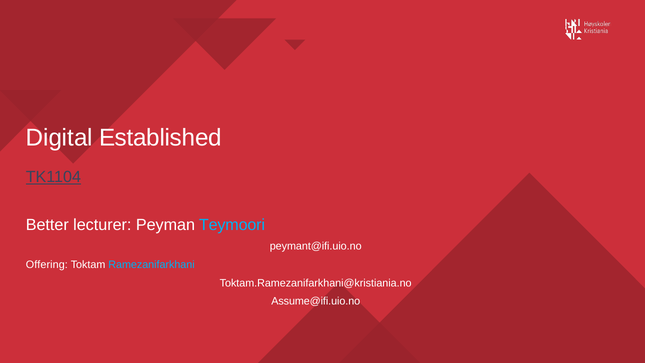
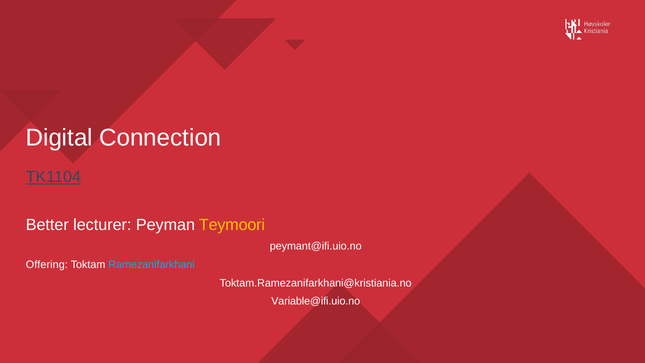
Established: Established -> Connection (160, 138)
Teymoori colour: light blue -> yellow (232, 225)
Assume@ifi.uio.no: Assume@ifi.uio.no -> Variable@ifi.uio.no (316, 301)
